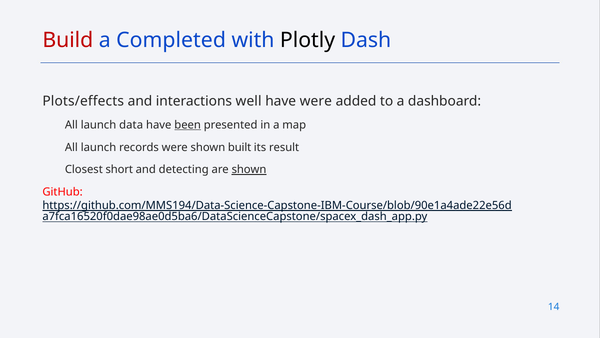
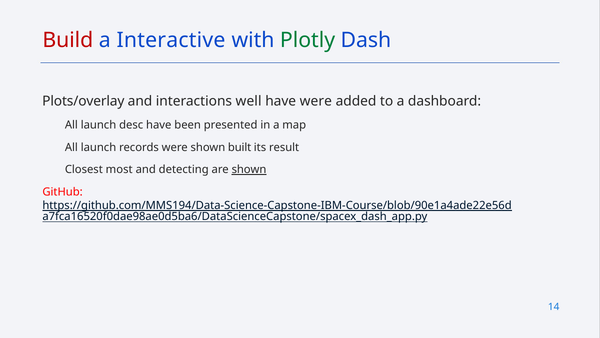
Completed: Completed -> Interactive (171, 40)
Plotly colour: black -> green (308, 40)
Plots/effects: Plots/effects -> Plots/overlay (83, 101)
data: data -> desc (131, 125)
been underline: present -> none (188, 125)
short: short -> most (119, 169)
